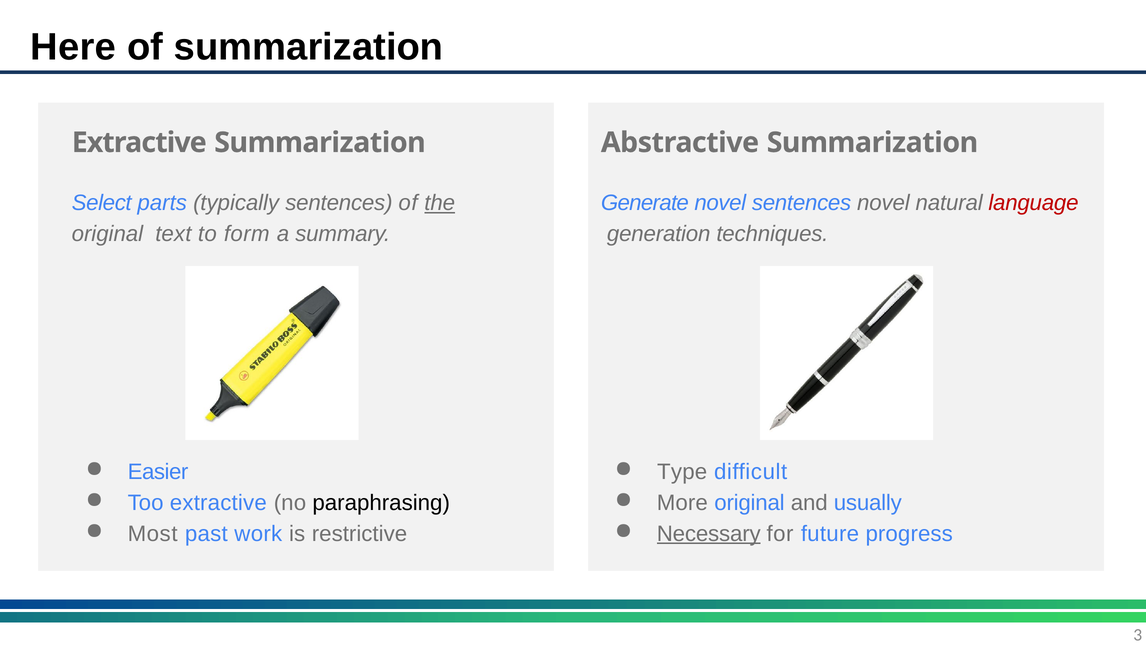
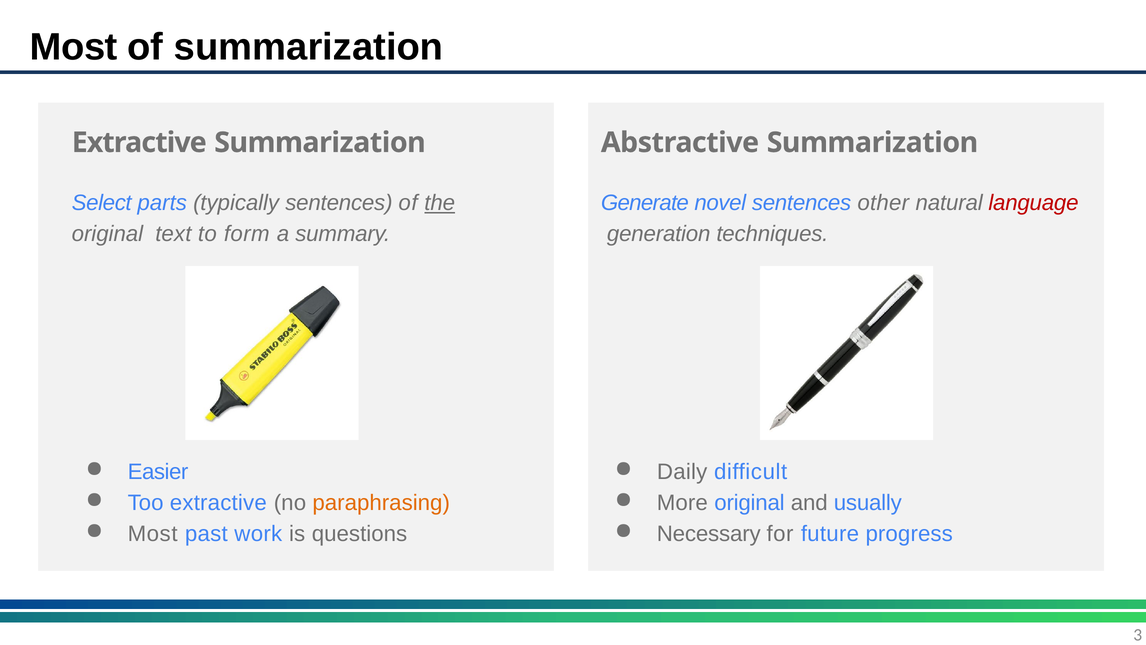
Here: Here -> Most (74, 47)
sentences novel: novel -> other (883, 203)
Type: Type -> Daily (682, 471)
paraphrasing colour: black -> orange (381, 502)
restrictive: restrictive -> questions (359, 533)
Necessary underline: present -> none (709, 533)
